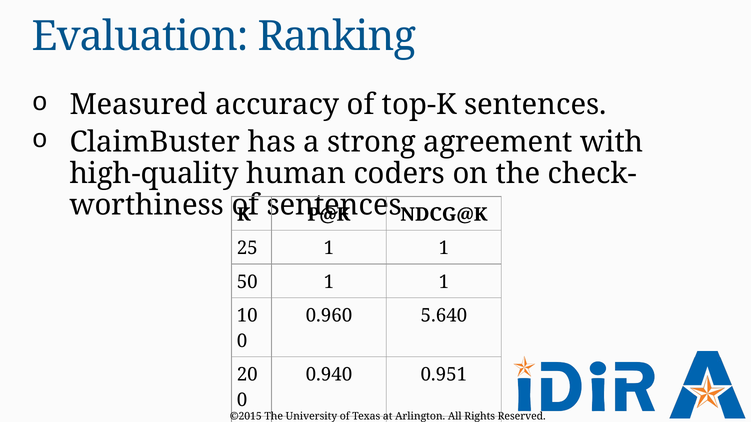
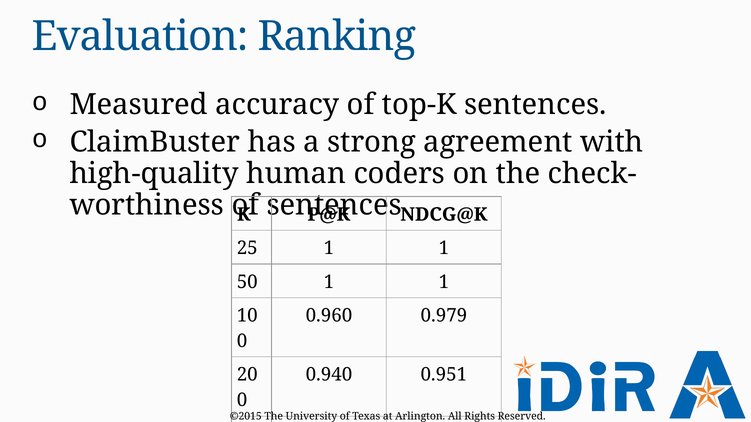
5.640: 5.640 -> 0.979 (444, 316)
